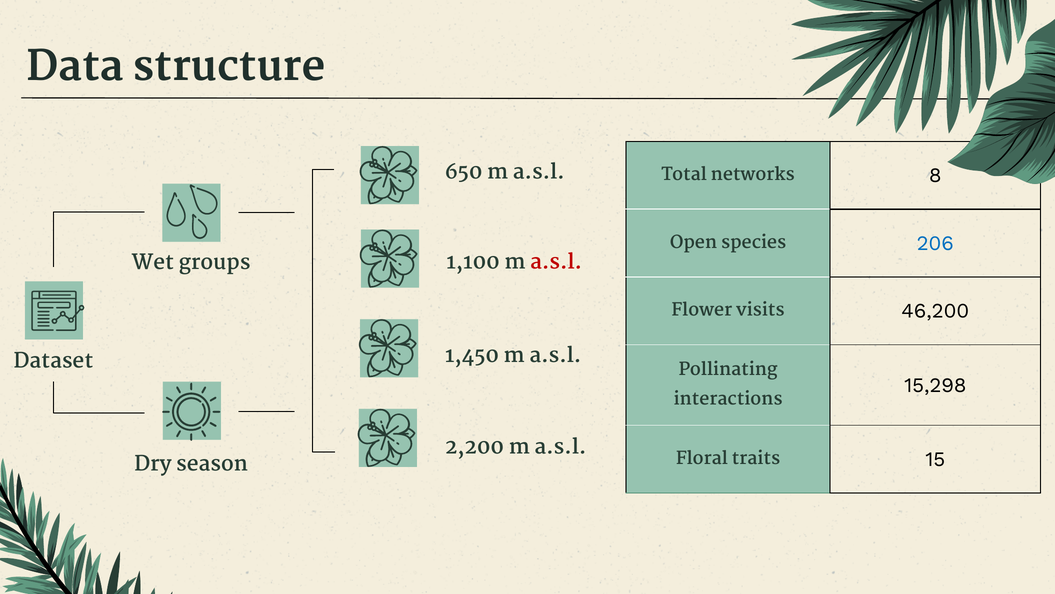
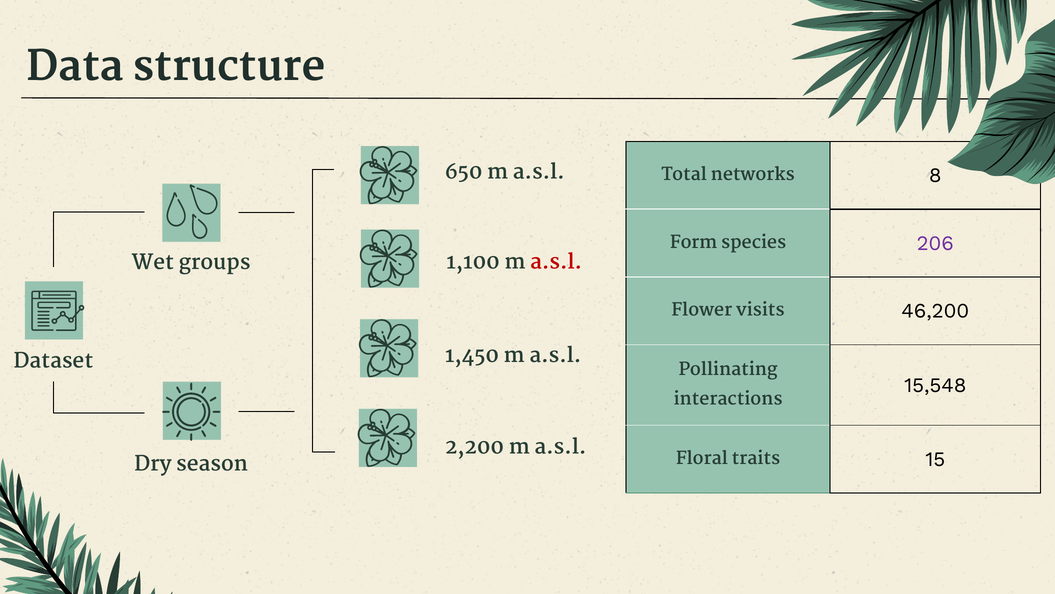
Open: Open -> Form (694, 242)
206 colour: blue -> purple (935, 243)
15,298: 15,298 -> 15,548 (935, 385)
